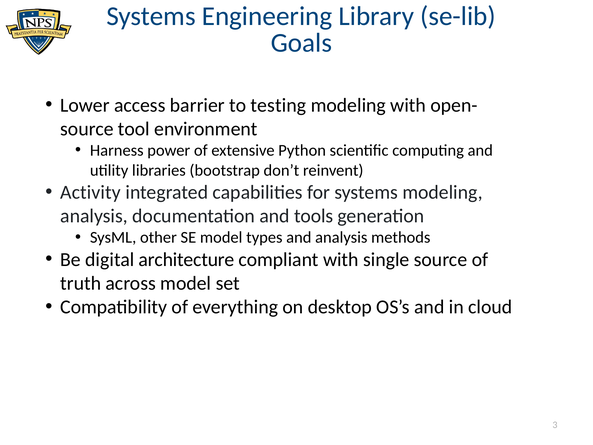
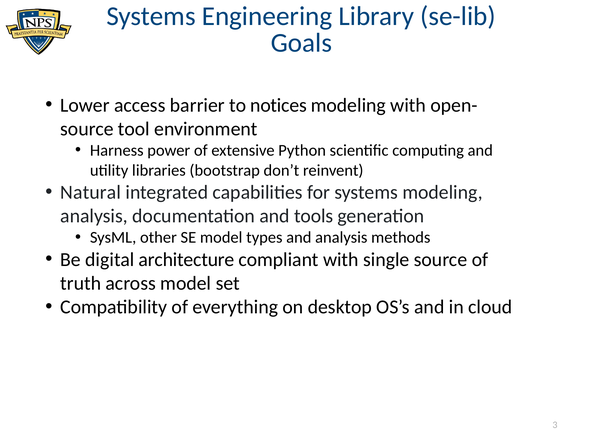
testing: testing -> notices (278, 105)
Activity: Activity -> Natural (91, 192)
